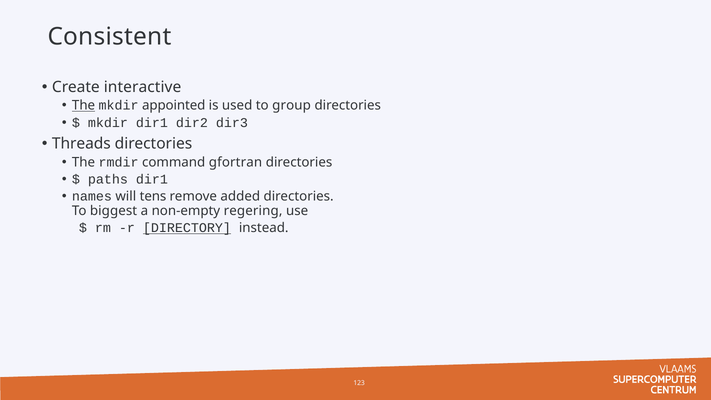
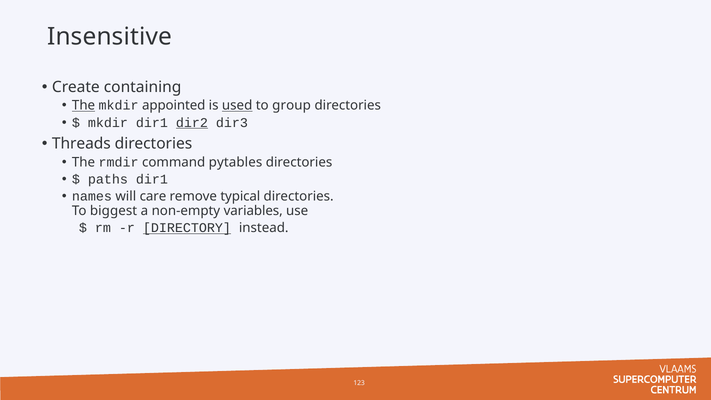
Consistent: Consistent -> Insensitive (110, 37)
interactive: interactive -> containing (143, 87)
used underline: none -> present (237, 105)
dir2 underline: none -> present (192, 123)
gfortran: gfortran -> pytables (236, 162)
tens: tens -> care (153, 196)
added: added -> typical (240, 196)
regering: regering -> variables (253, 211)
